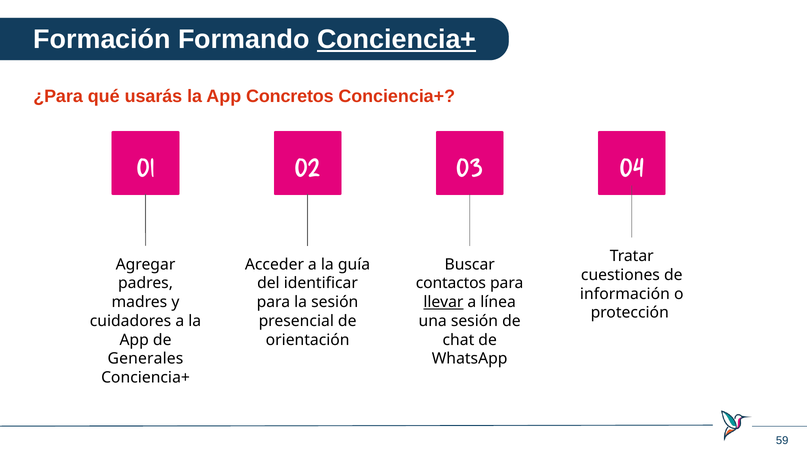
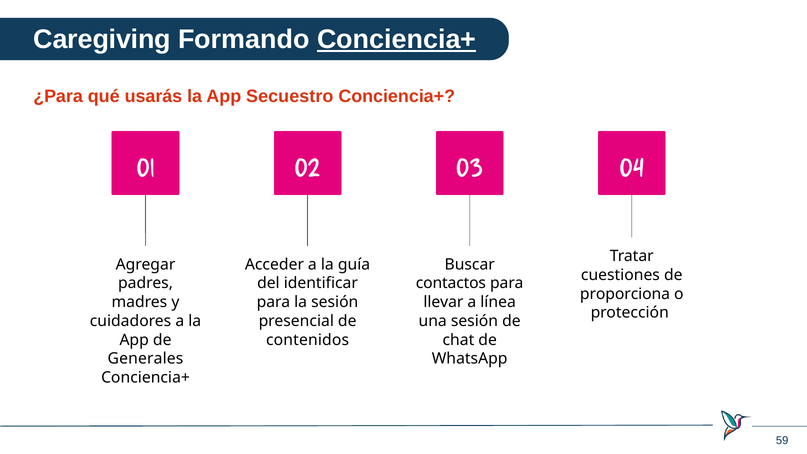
Formación: Formación -> Caregiving (102, 39)
Concretos: Concretos -> Secuestro (290, 96)
información: información -> proporciona (625, 294)
llevar underline: present -> none (443, 302)
orientación: orientación -> contenidos (308, 340)
